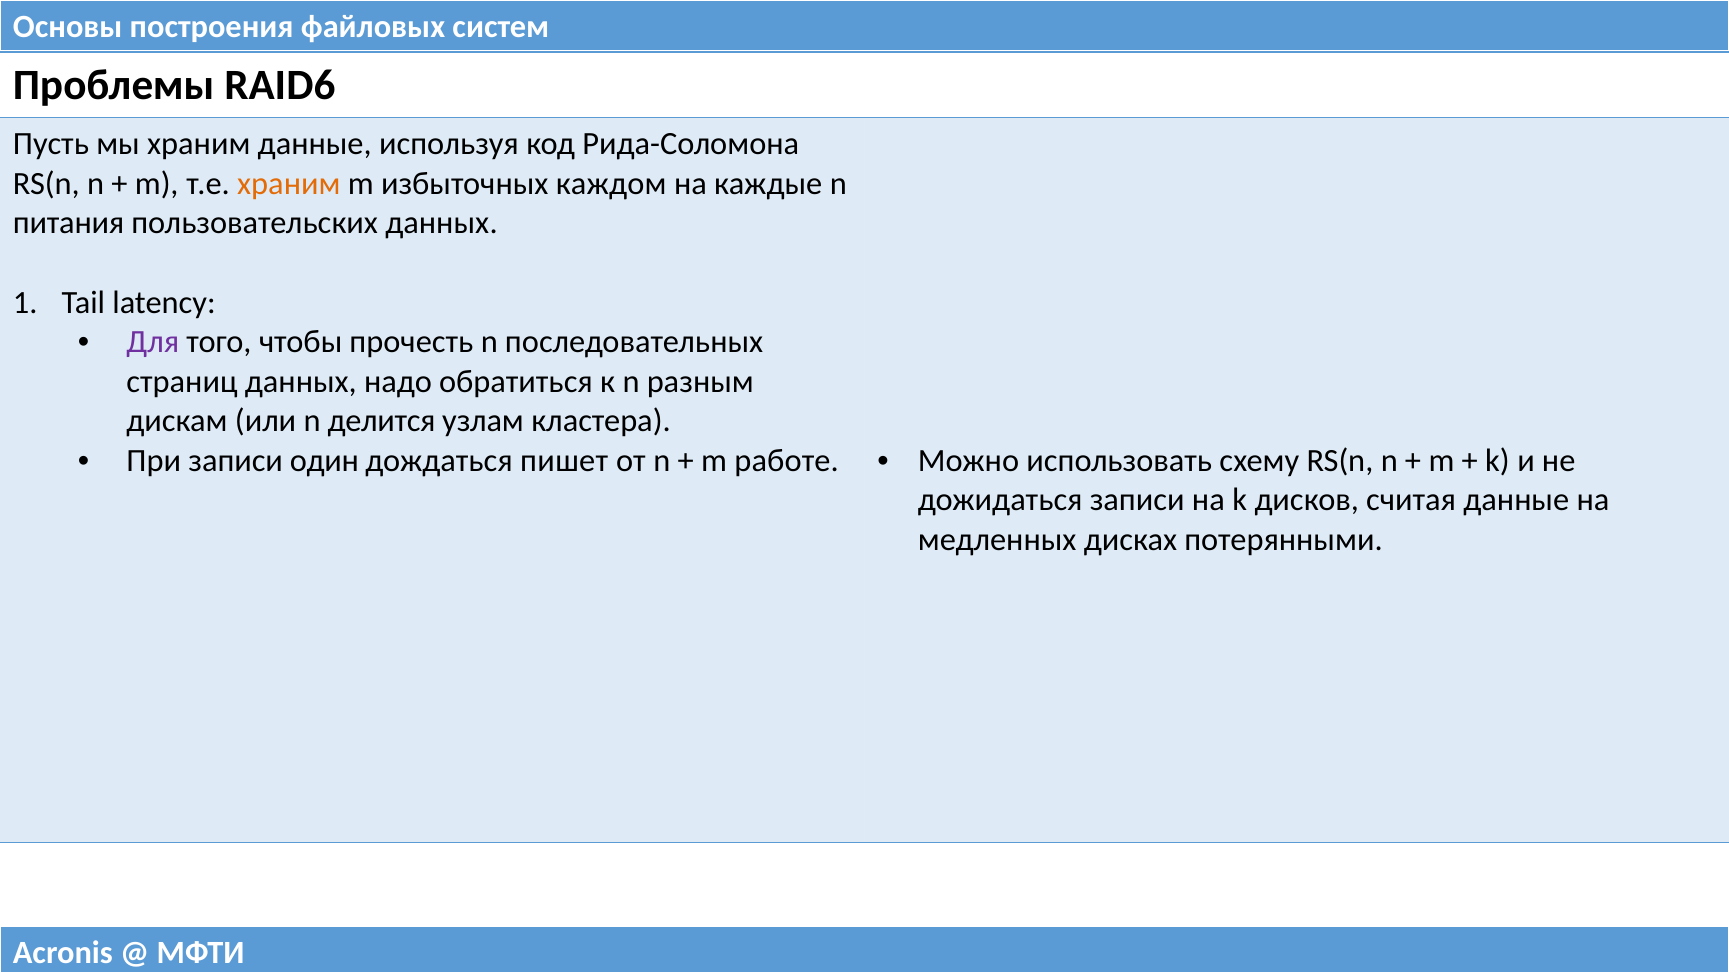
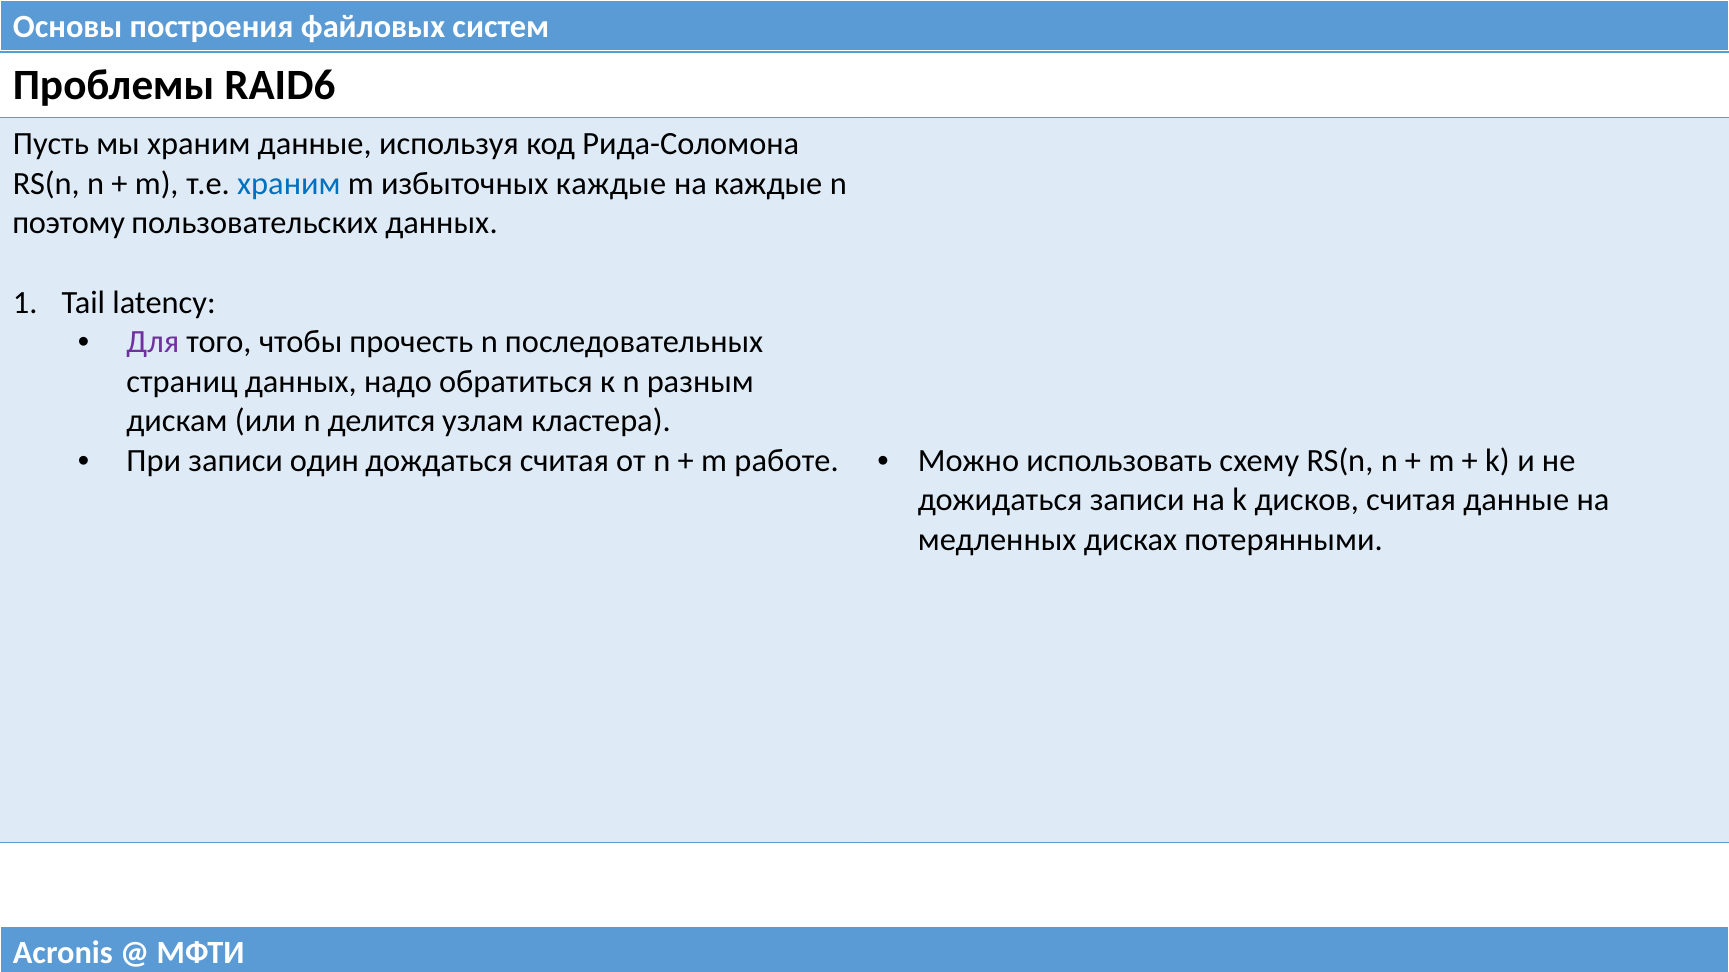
храним colour: orange -> blue (289, 184)
избыточных каждом: каждом -> каждые (611, 184)
питания: питания -> поэтому (69, 223)
дождаться пишет: пишет -> считая (564, 461)
